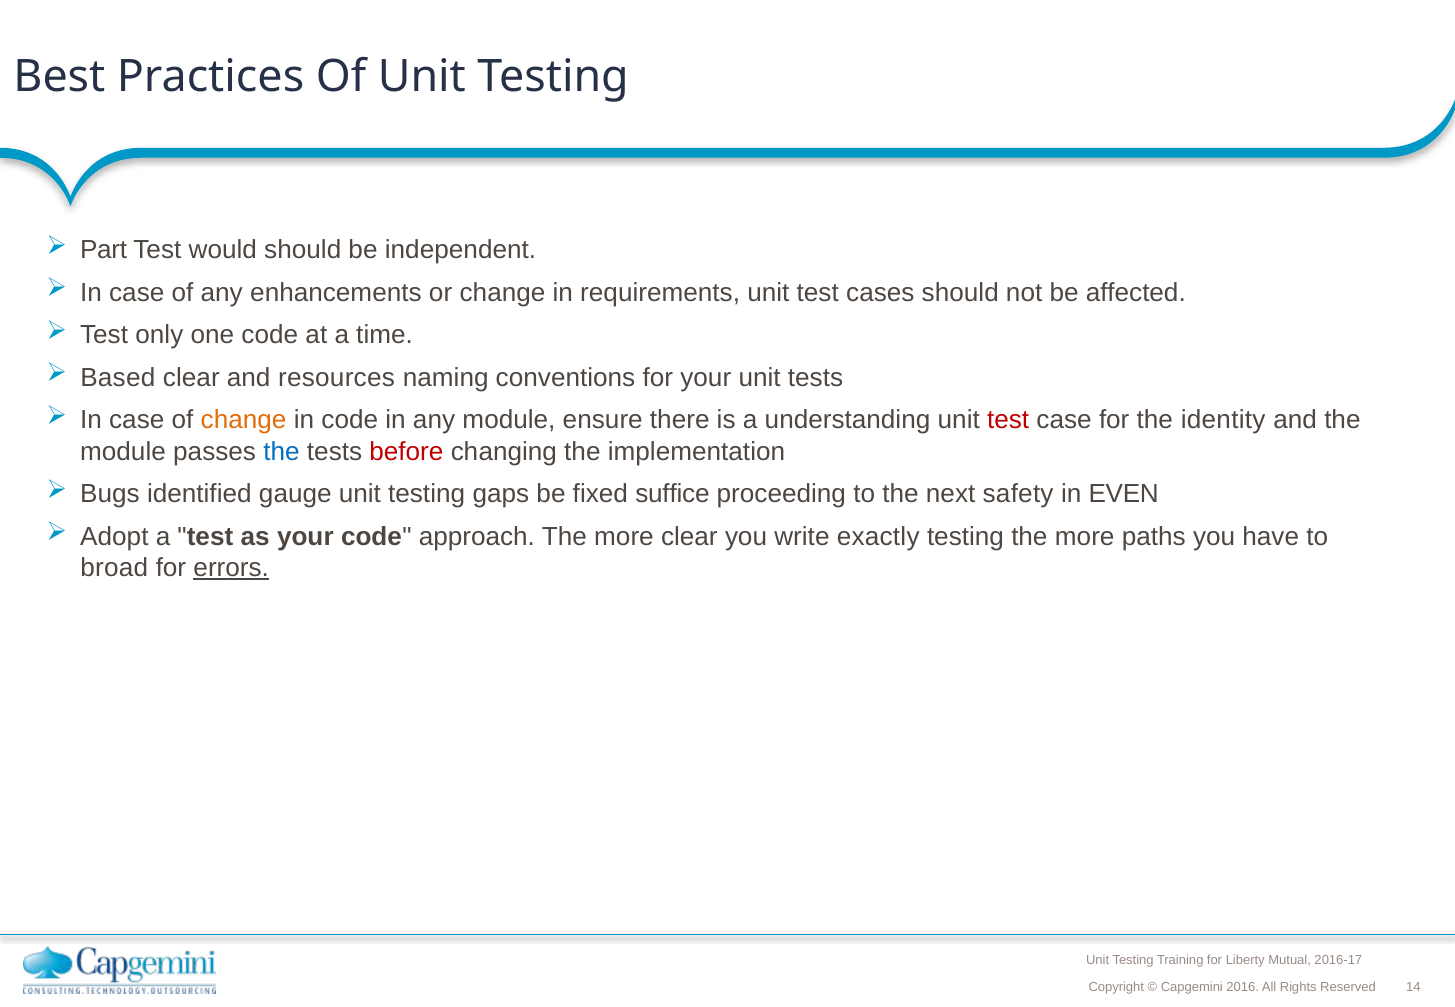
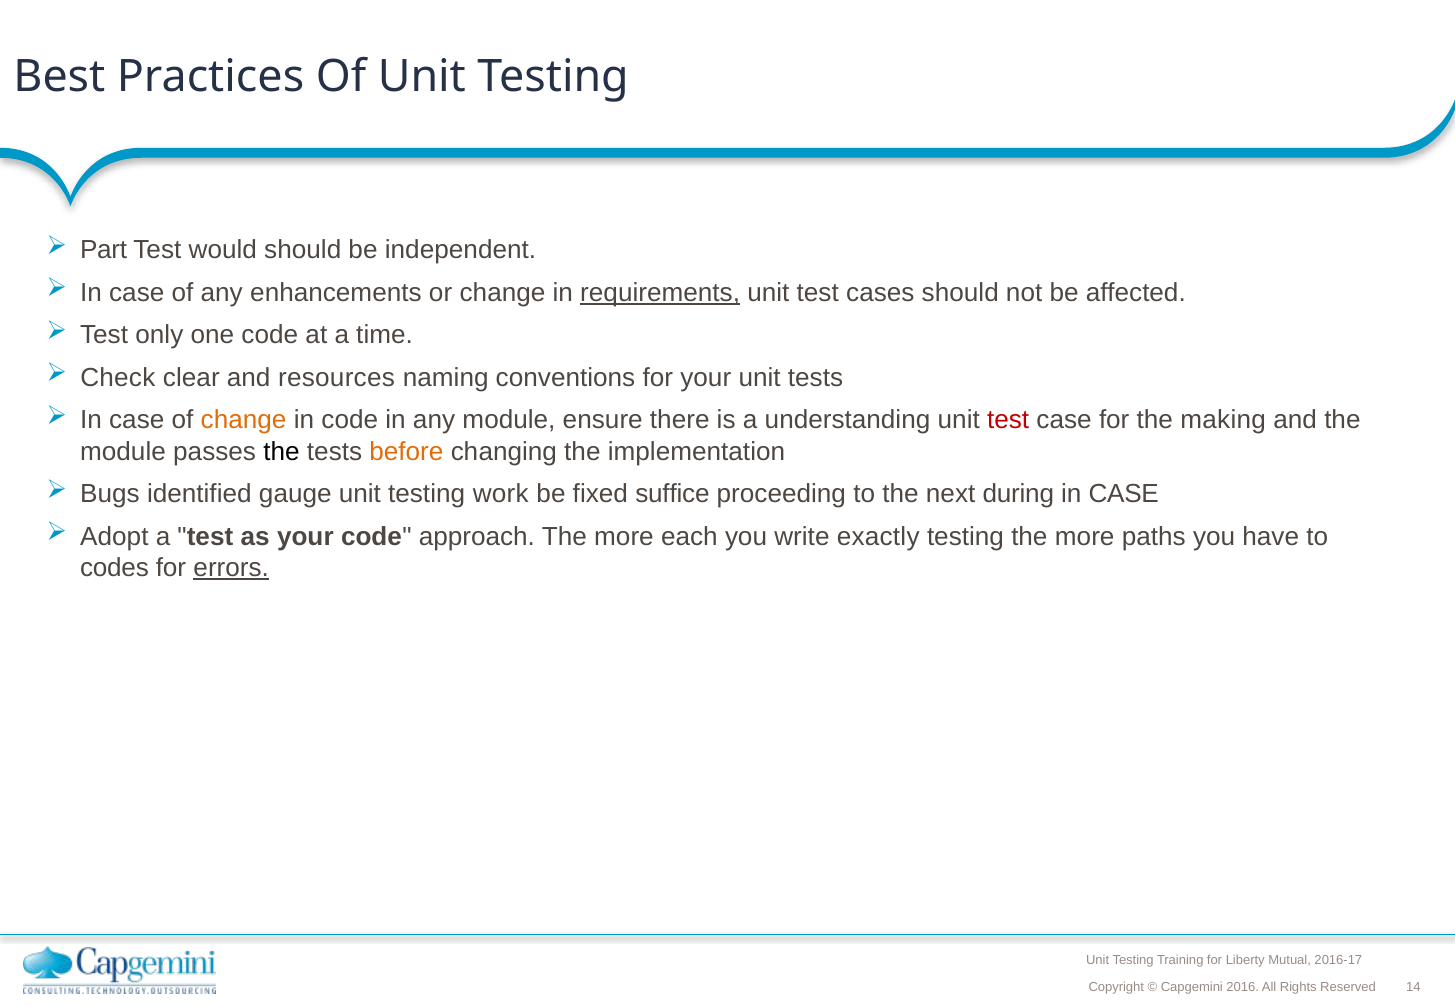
requirements underline: none -> present (660, 293)
Based: Based -> Check (118, 378)
identity: identity -> making (1223, 420)
the colour: blue -> black (281, 452)
before colour: red -> orange (406, 452)
gaps: gaps -> work (501, 494)
safety: safety -> during (1018, 494)
EVEN: EVEN -> CASE (1124, 494)
more clear: clear -> each (689, 537)
broad: broad -> codes (114, 568)
